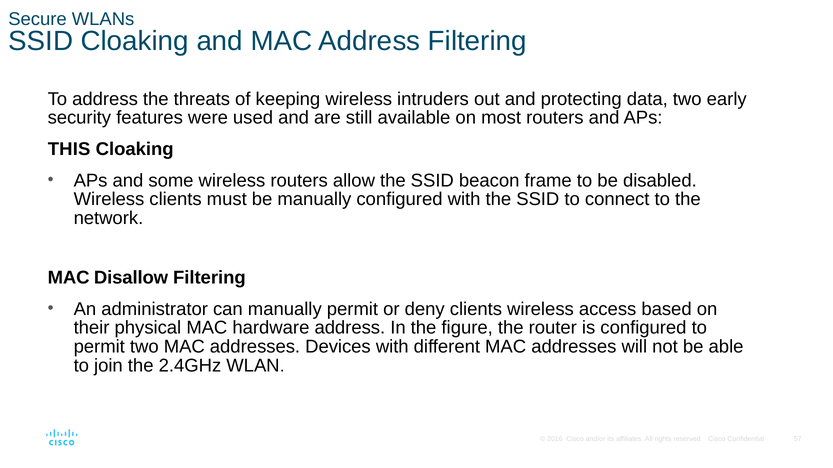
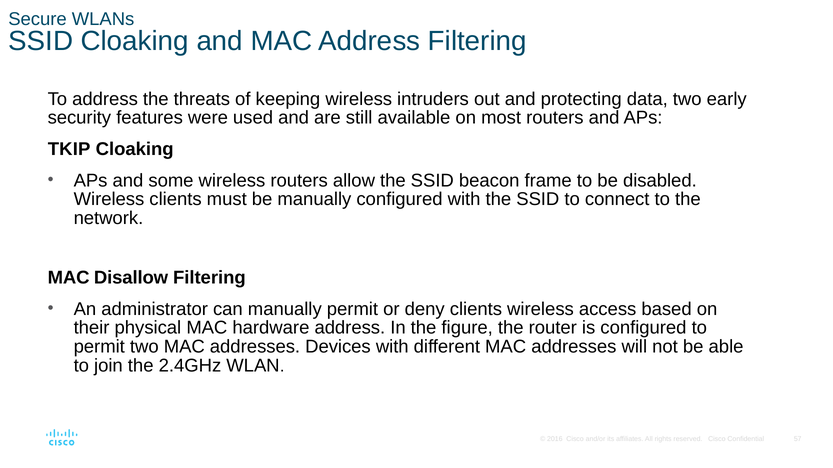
THIS: THIS -> TKIP (69, 149)
